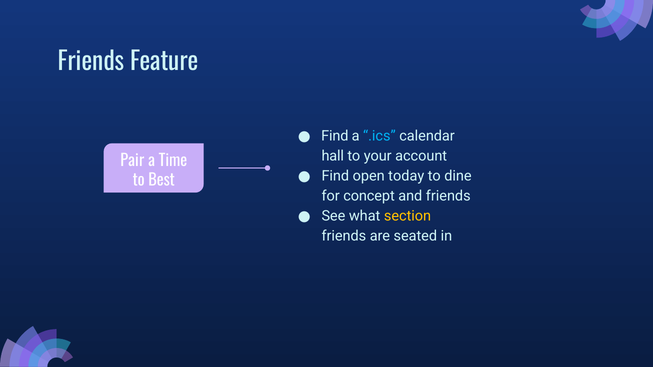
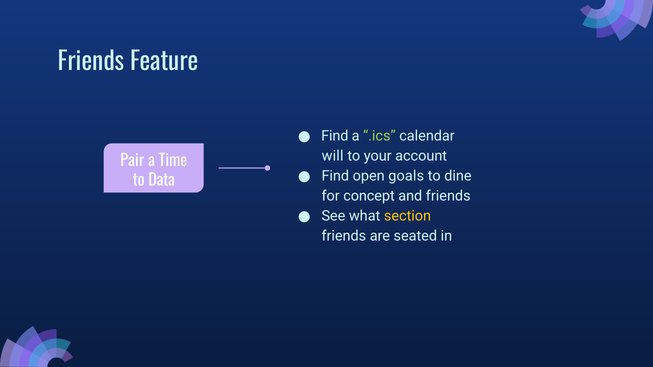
.ics colour: light blue -> light green (379, 136)
hall: hall -> will (333, 156)
today: today -> goals (406, 176)
Best: Best -> Data (162, 181)
